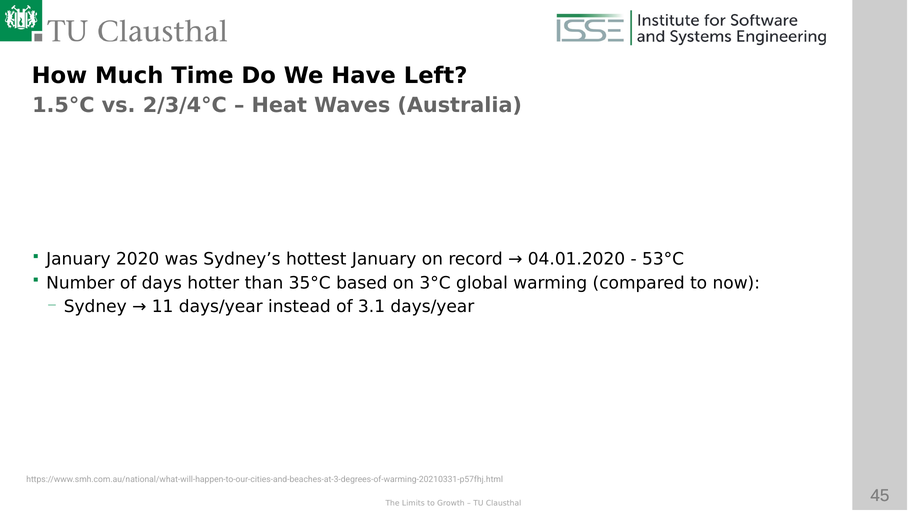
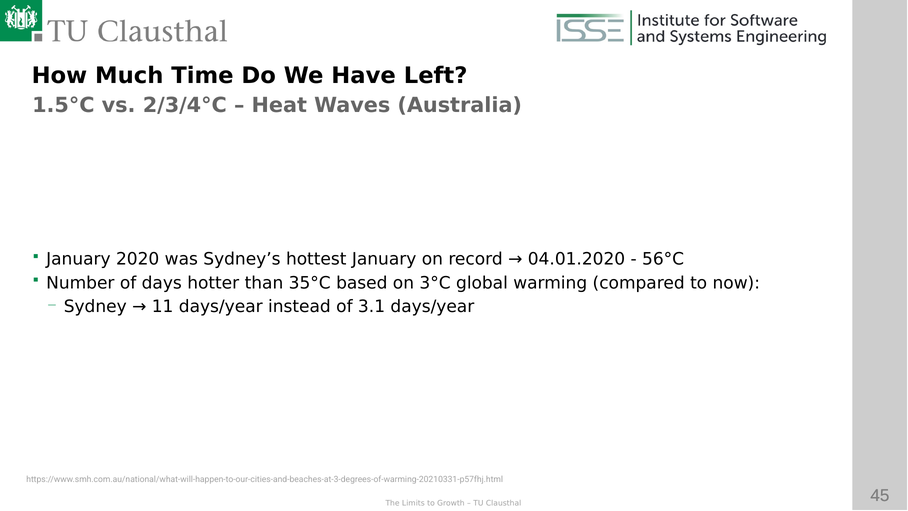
53°C: 53°C -> 56°C (663, 259)
